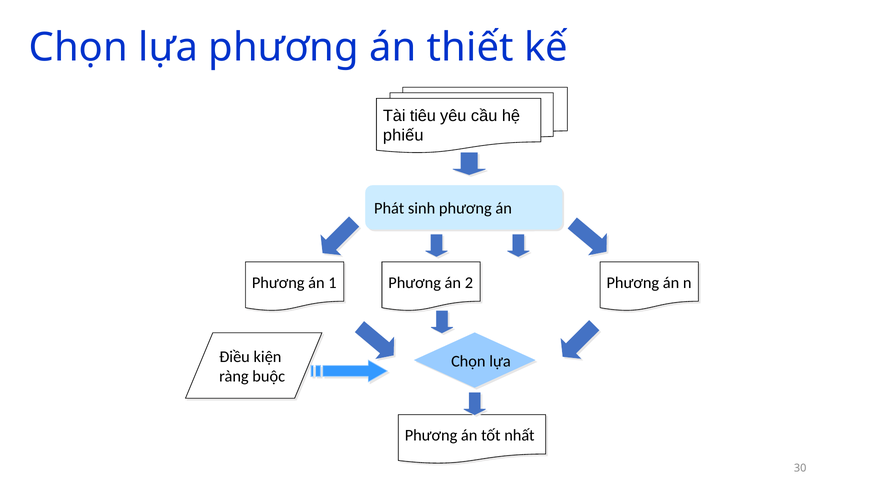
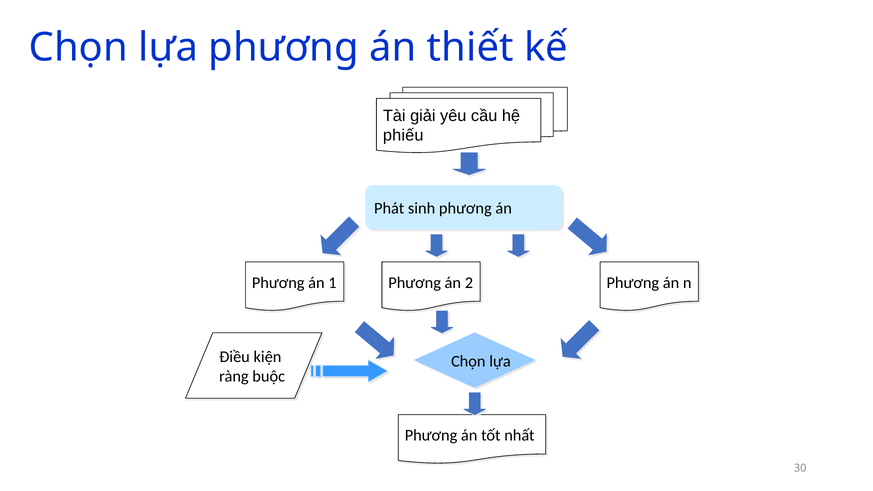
tiêu: tiêu -> giải (423, 116)
